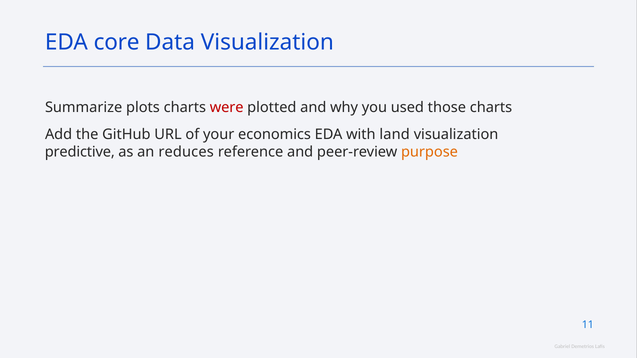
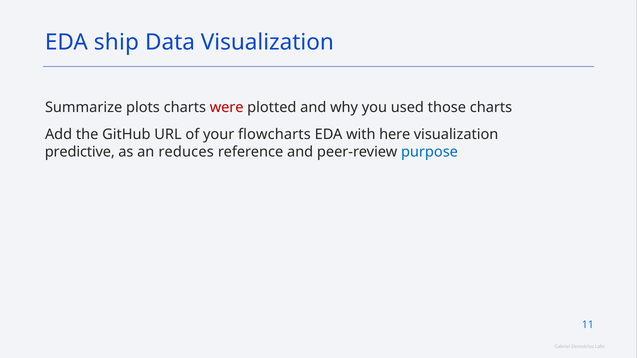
core: core -> ship (116, 43)
economics: economics -> flowcharts (274, 134)
land: land -> here (395, 134)
purpose colour: orange -> blue (429, 152)
